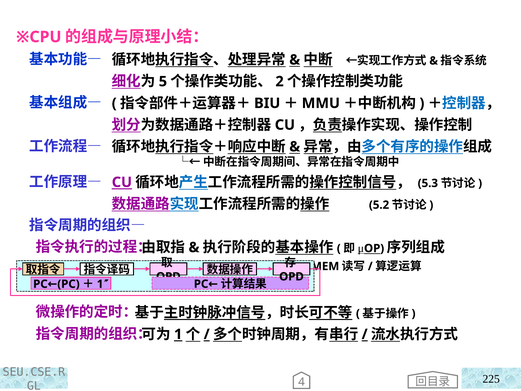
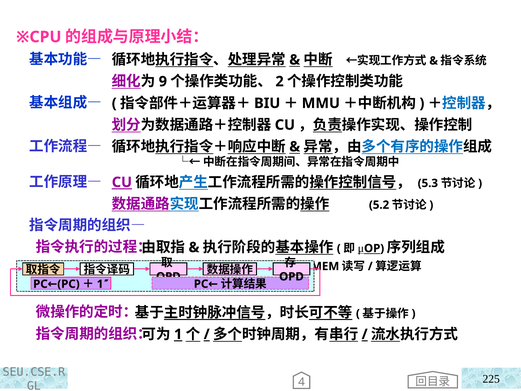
5: 5 -> 9 (163, 81)
